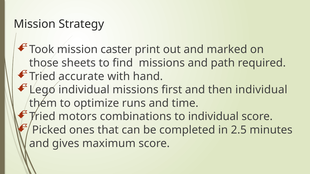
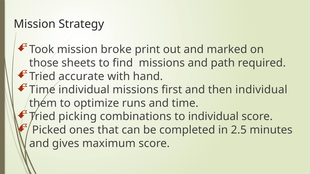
caster: caster -> broke (116, 50)
Lego: Lego -> Time (42, 90)
motors: motors -> picking (78, 117)
